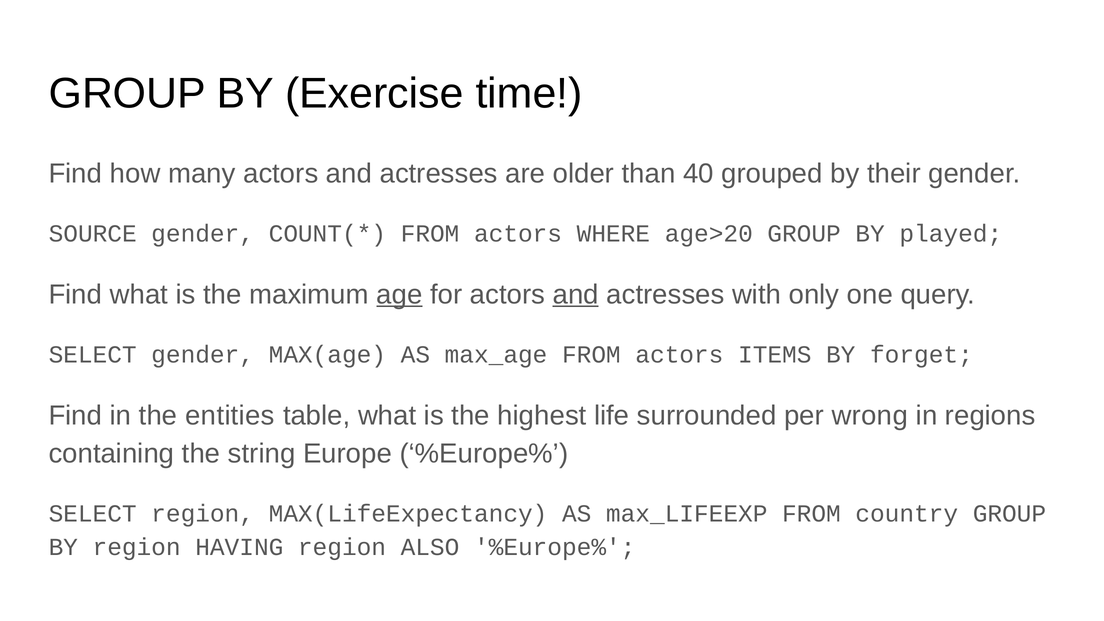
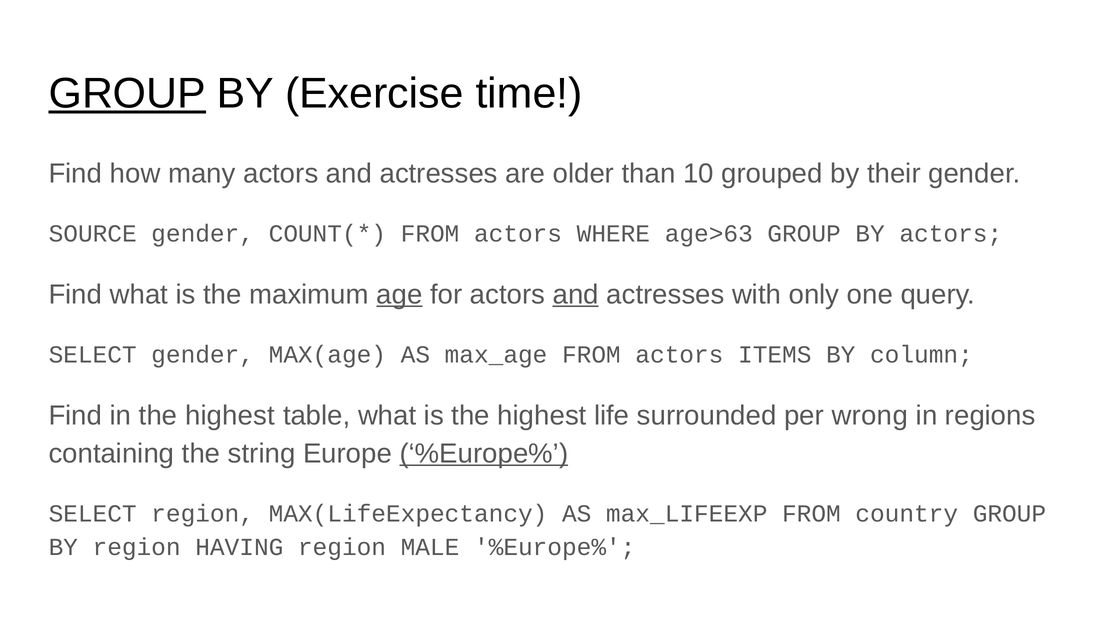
GROUP underline: none -> present (127, 94)
40: 40 -> 10 (698, 174)
age>20: age>20 -> age>63 (709, 234)
BY played: played -> actors (951, 234)
forget: forget -> column (921, 354)
in the entities: entities -> highest (230, 415)
%Europe% underline: none -> present (484, 454)
ALSO: ALSO -> MALE (430, 547)
